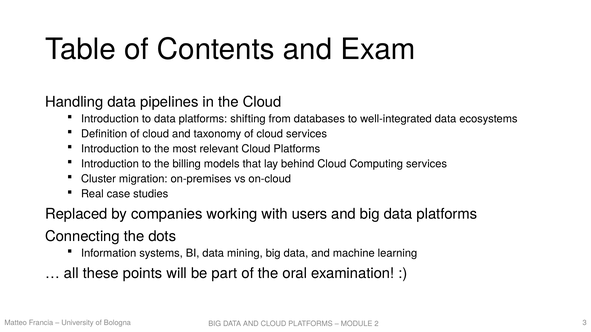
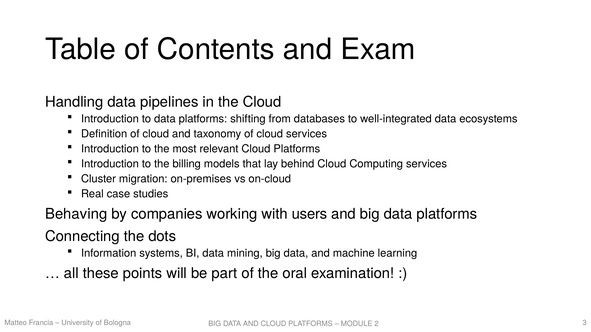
Replaced: Replaced -> Behaving (76, 214)
